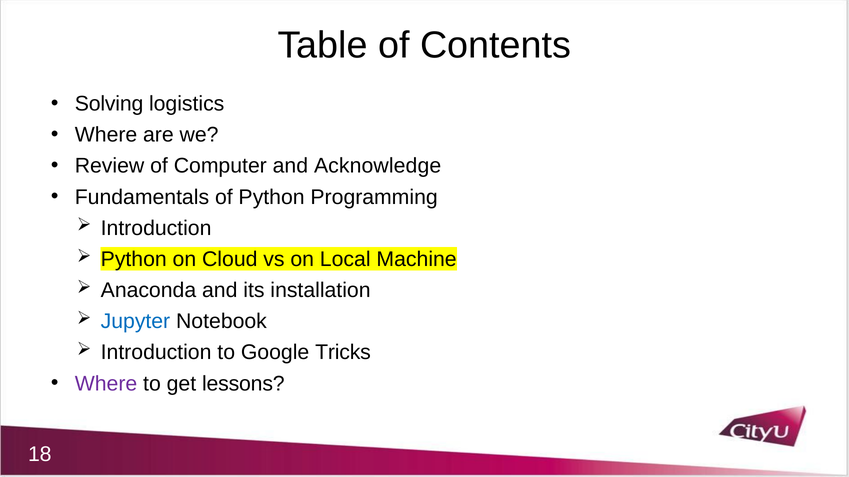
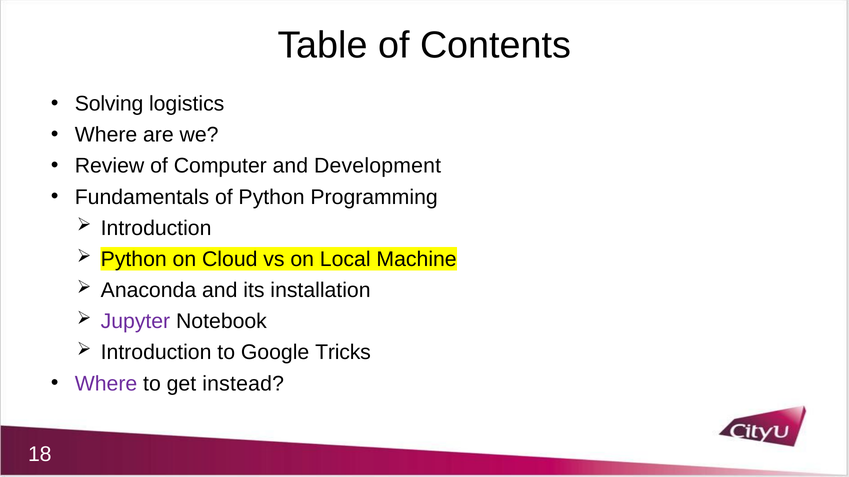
Acknowledge: Acknowledge -> Development (378, 166)
Jupyter colour: blue -> purple (135, 322)
lessons: lessons -> instead (243, 384)
